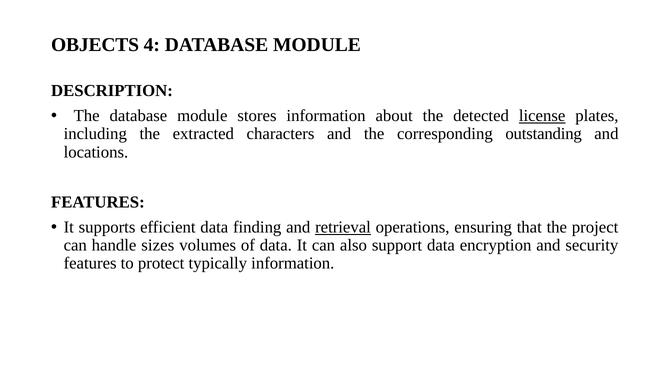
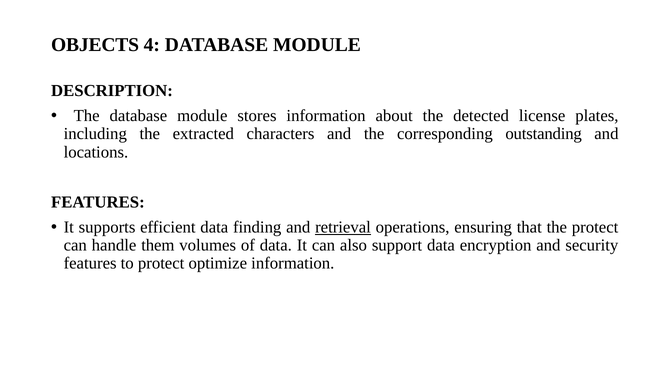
license underline: present -> none (542, 116)
the project: project -> protect (595, 227)
sizes: sizes -> them (158, 245)
typically: typically -> optimize (218, 263)
